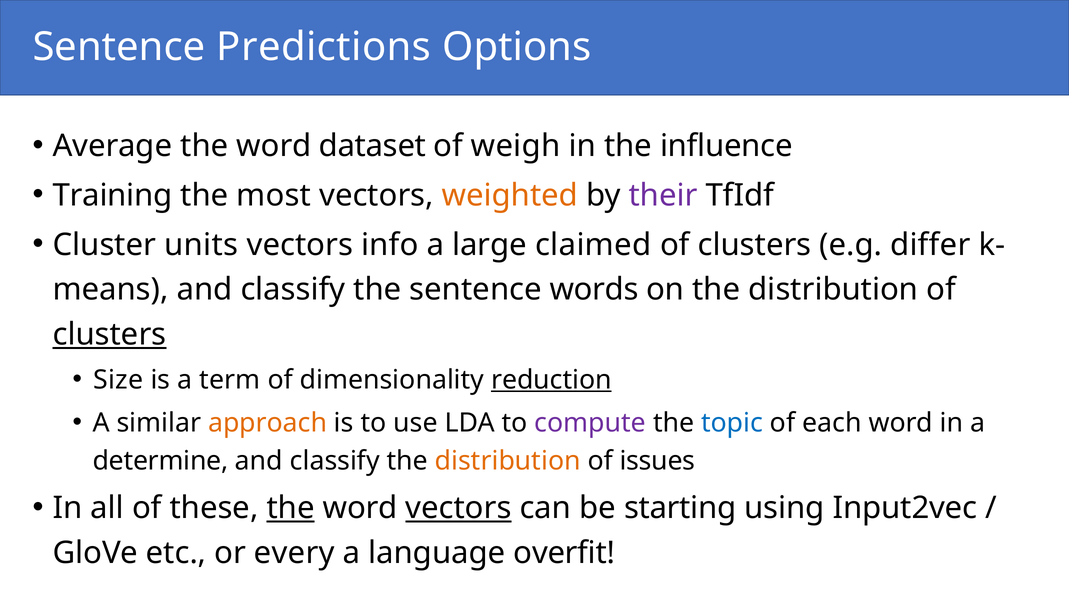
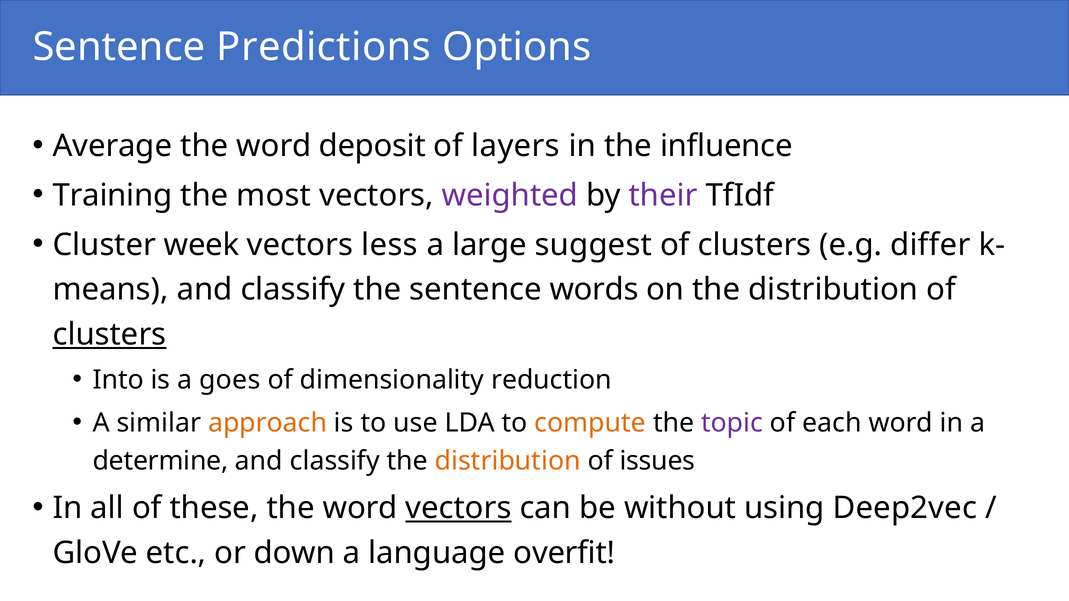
dataset: dataset -> deposit (372, 146)
weigh: weigh -> layers (516, 146)
weighted colour: orange -> purple (510, 195)
units: units -> week (202, 245)
info: info -> less (390, 245)
claimed: claimed -> suggest (593, 245)
Size: Size -> Into (118, 380)
term: term -> goes (230, 380)
reduction underline: present -> none (551, 380)
compute colour: purple -> orange (590, 423)
topic colour: blue -> purple (732, 423)
the underline: present -> none (291, 508)
starting: starting -> without (680, 508)
Input2vec: Input2vec -> Deep2vec (905, 508)
every: every -> down (294, 553)
